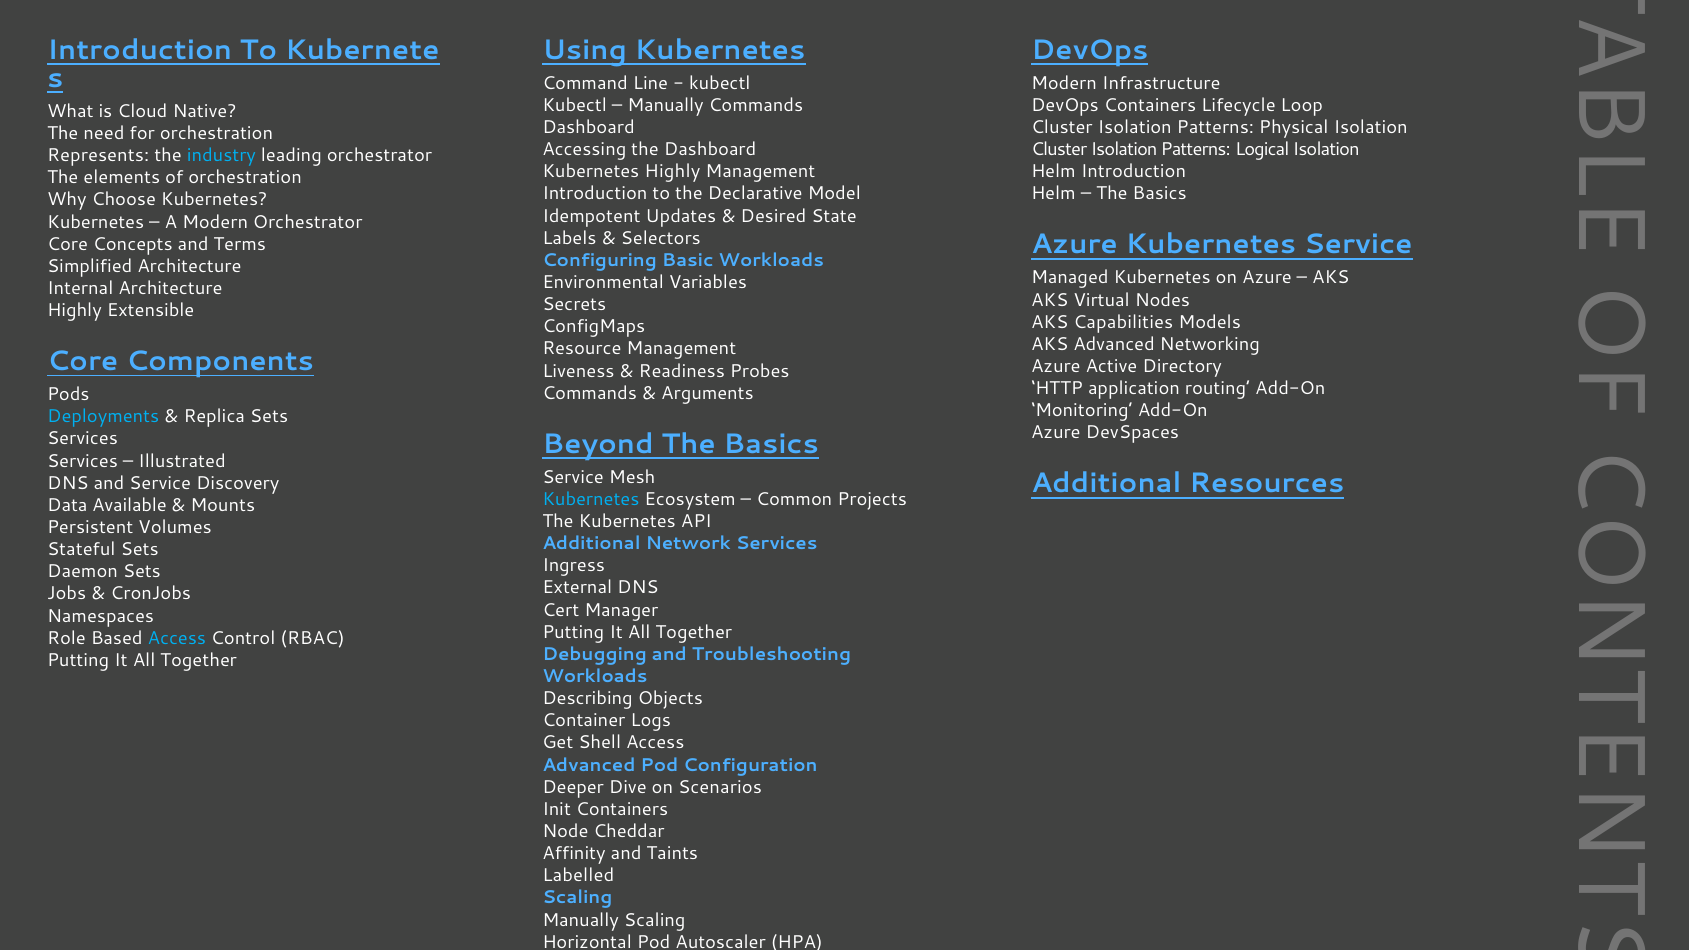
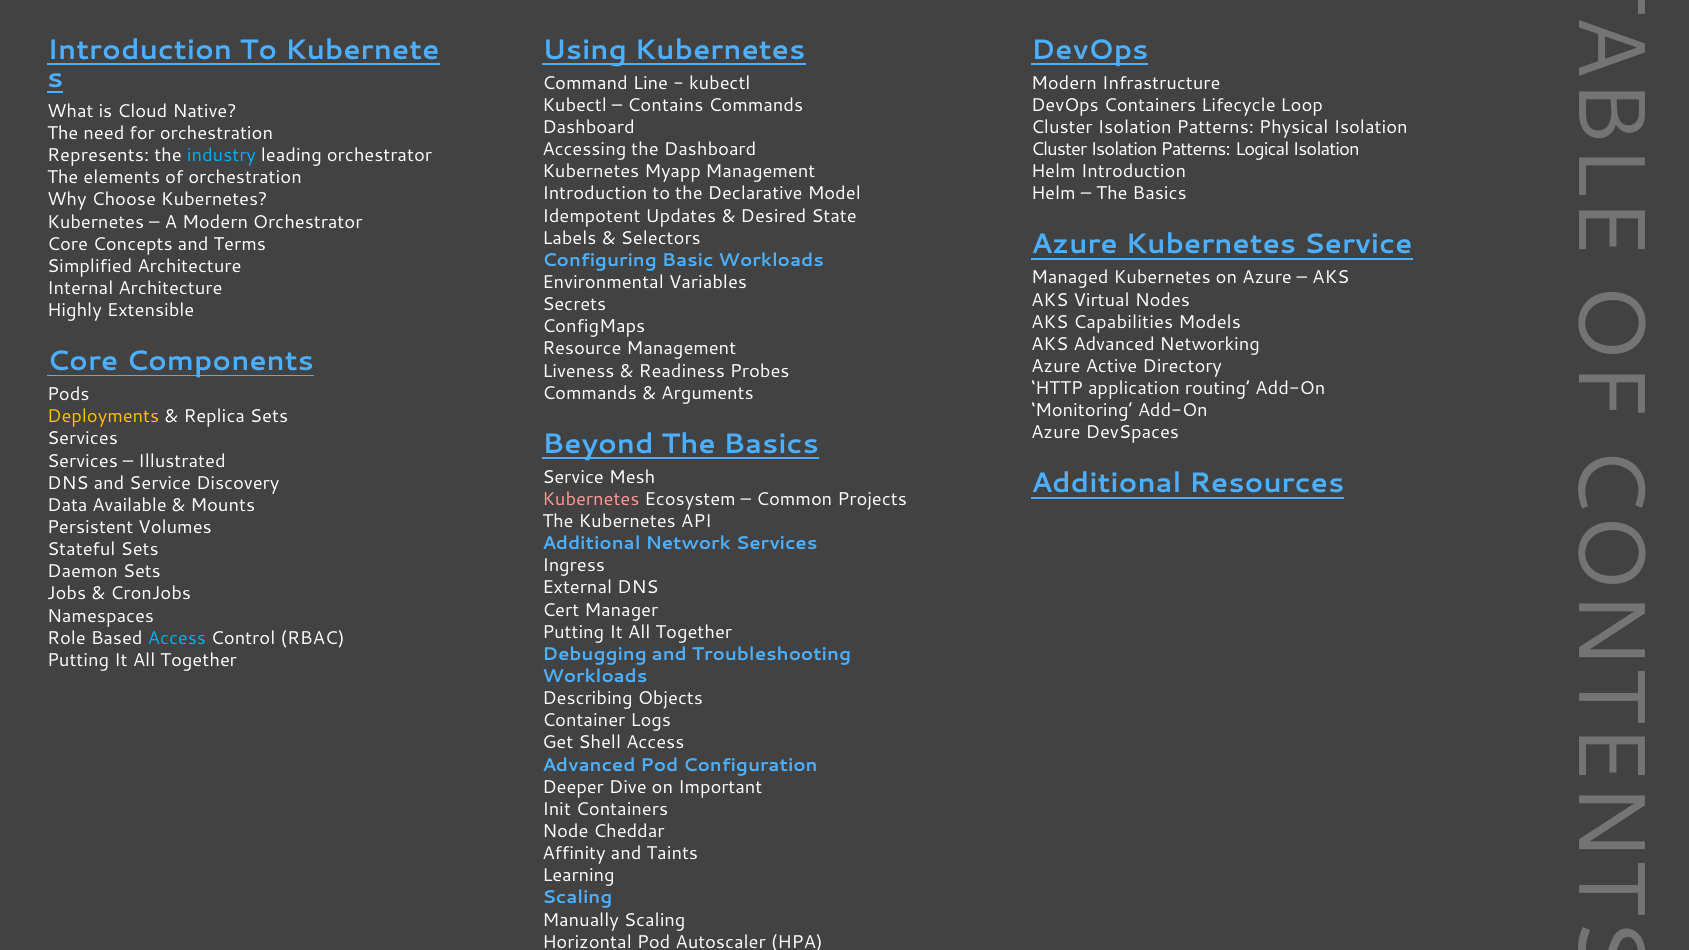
Manually: Manually -> Contains (665, 105)
Kubernetes Highly: Highly -> Myapp (673, 172)
Deployments colour: light blue -> yellow (103, 417)
Kubernetes colour: light blue -> pink (591, 499)
Scenarios: Scenarios -> Important (720, 787)
Labelled: Labelled -> Learning (578, 876)
